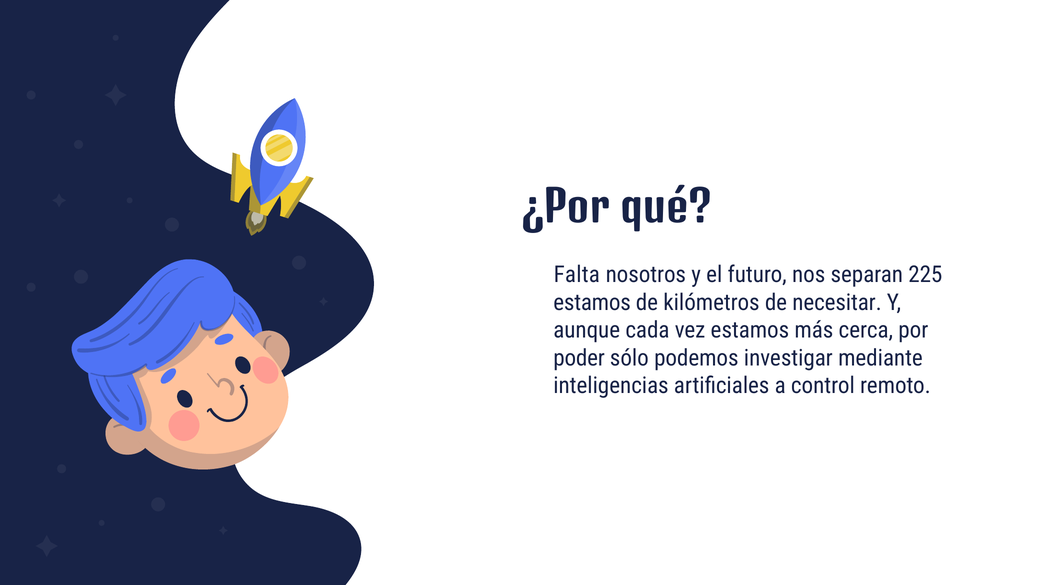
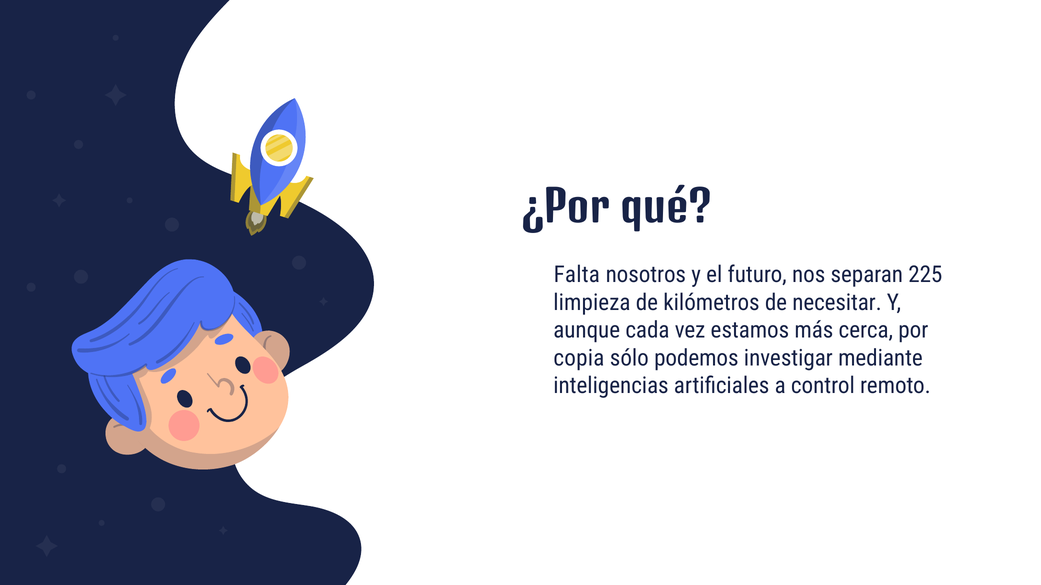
estamos: estamos -> limpieza (592, 303)
poder: poder -> copia (579, 358)
